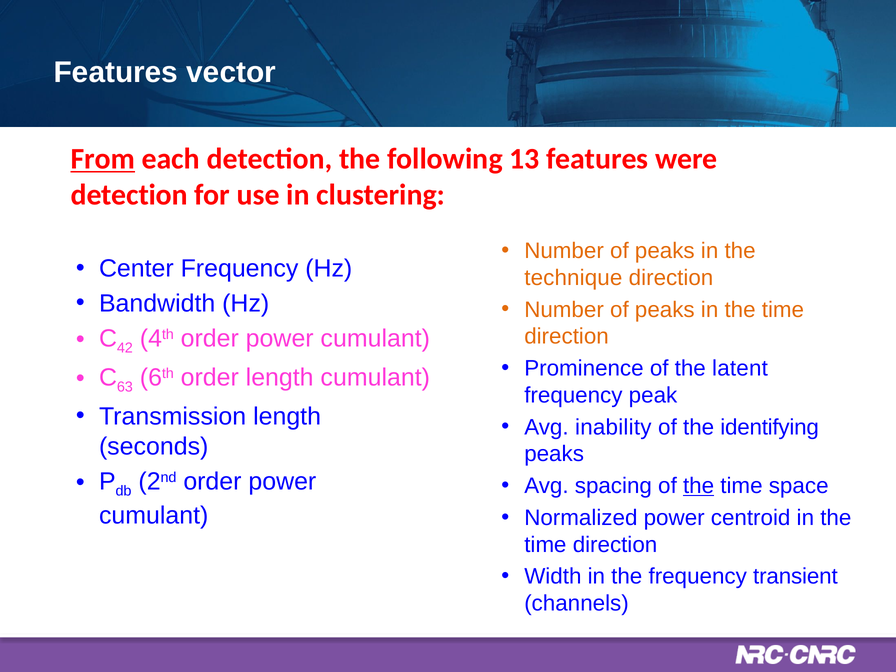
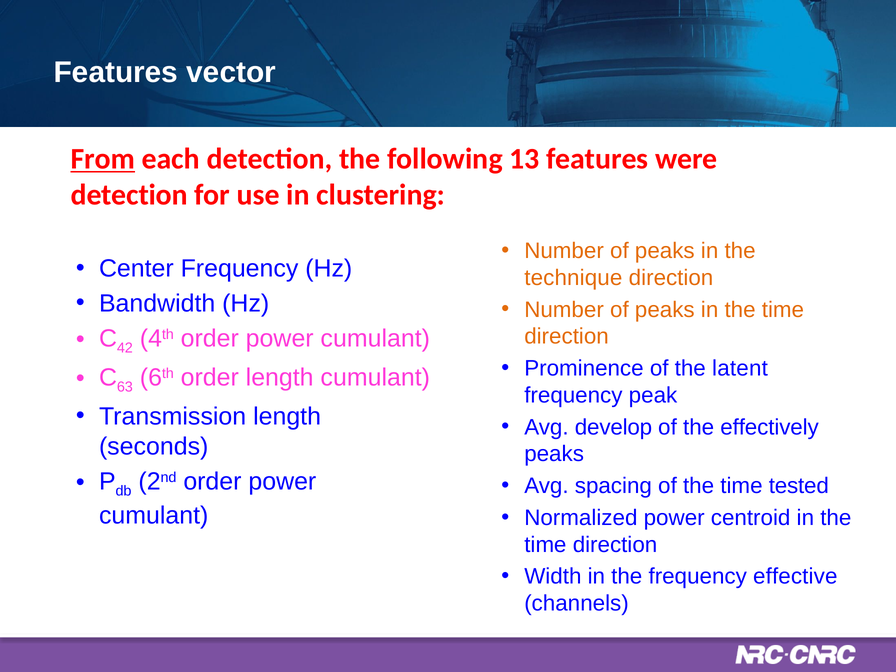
inability: inability -> develop (613, 427)
identifying: identifying -> effectively (770, 427)
the underline: present -> none (699, 486)
space: space -> tested (799, 486)
transient: transient -> effective (795, 576)
